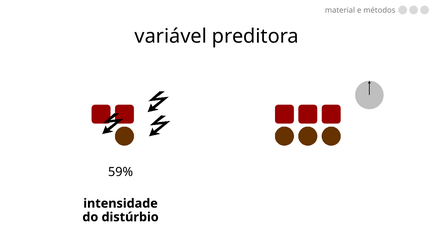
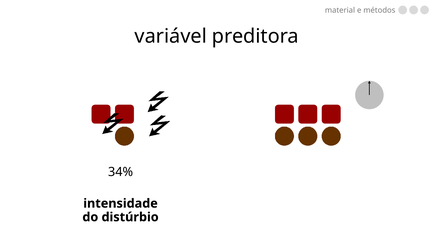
59%: 59% -> 34% (121, 172)
